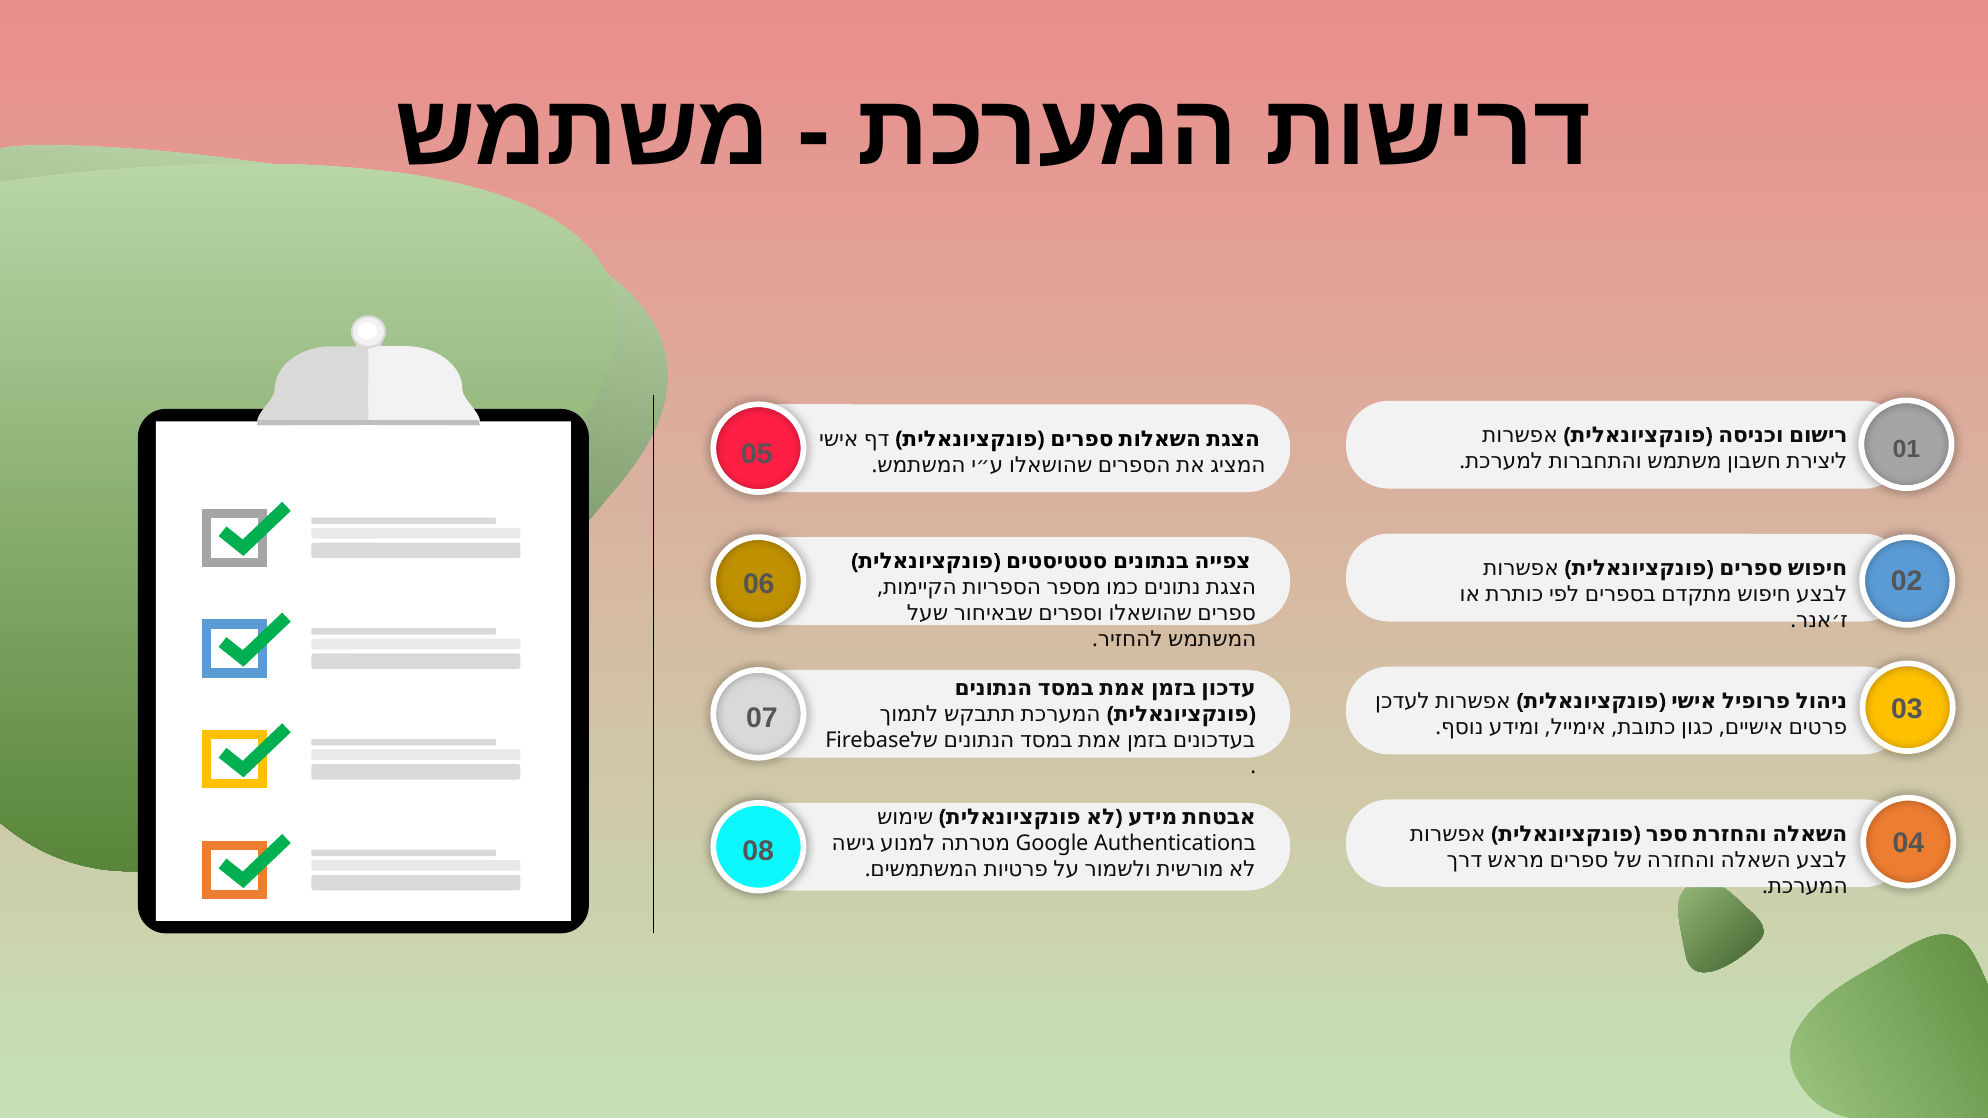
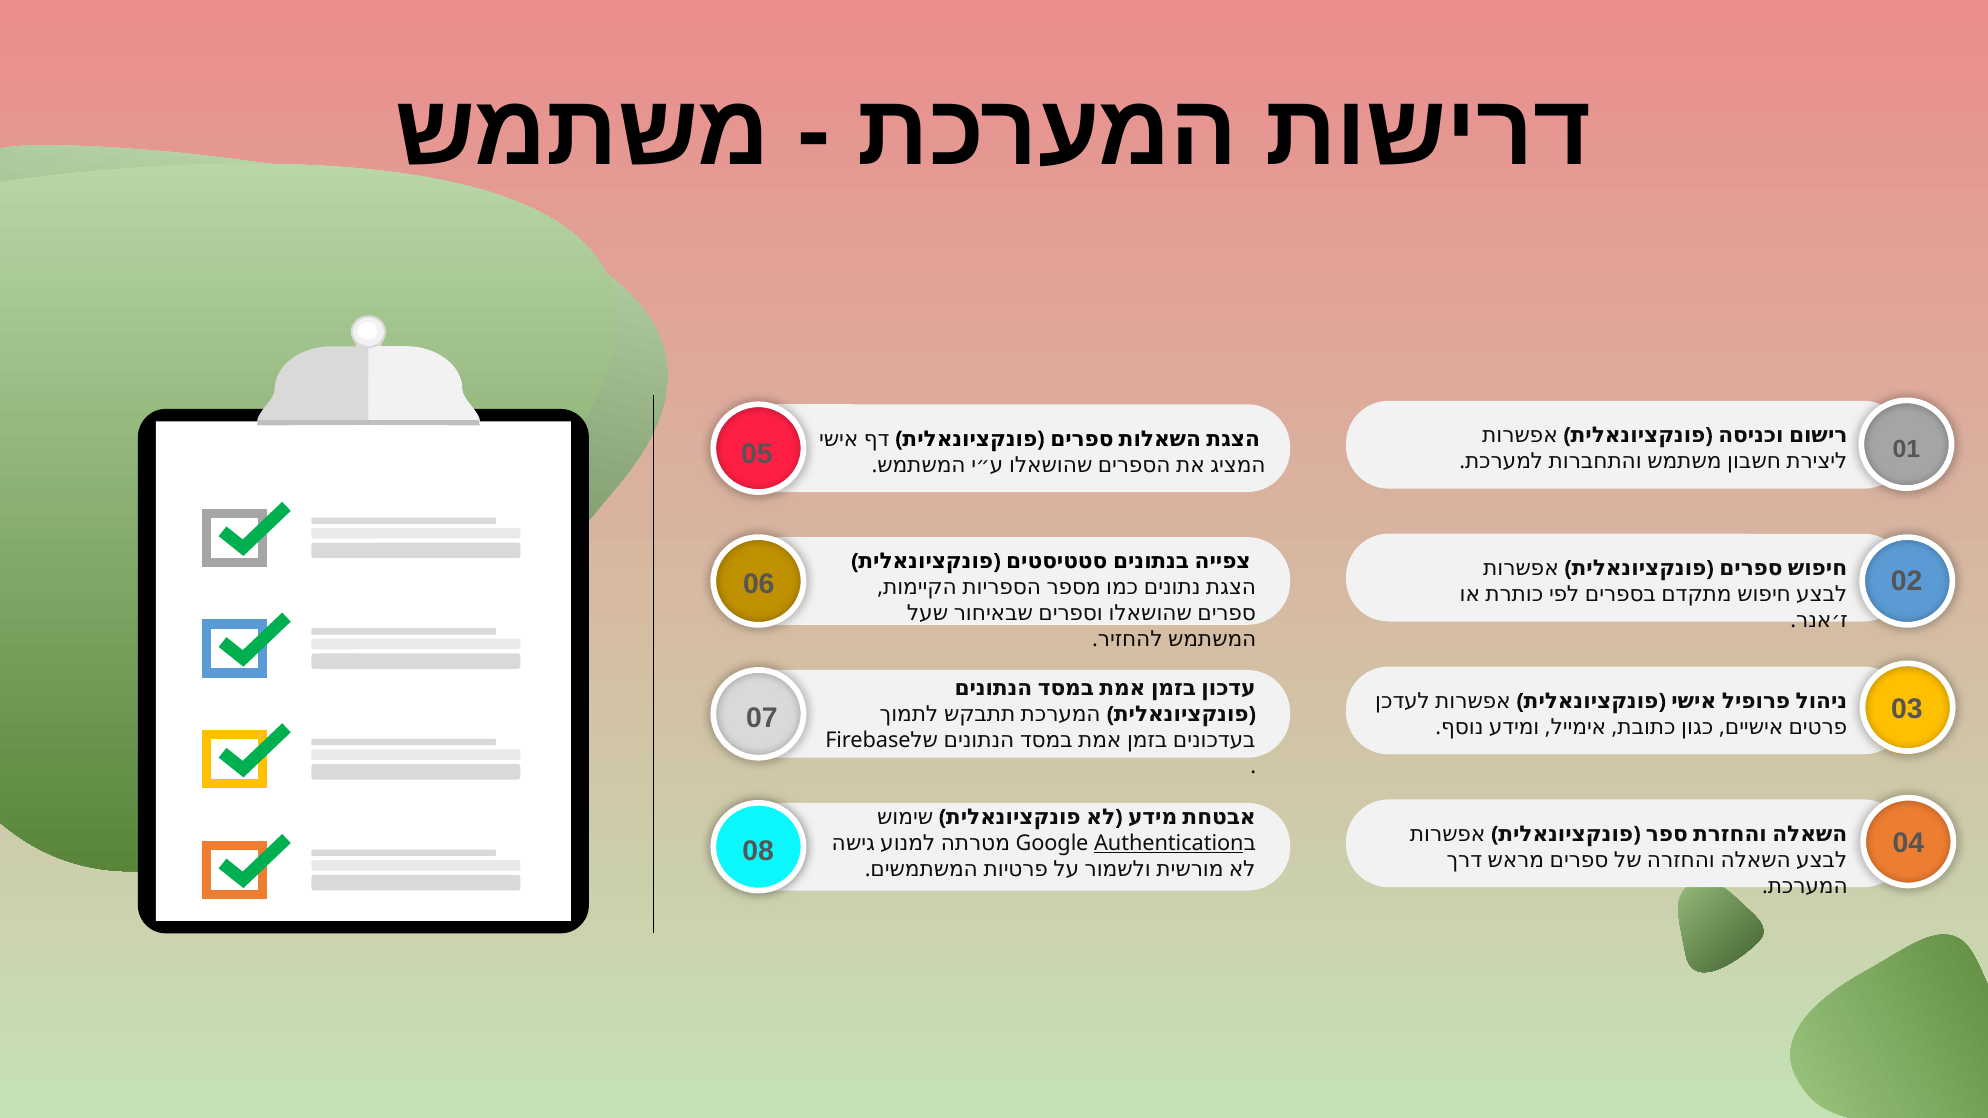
Authentication underline: none -> present (1169, 844)
